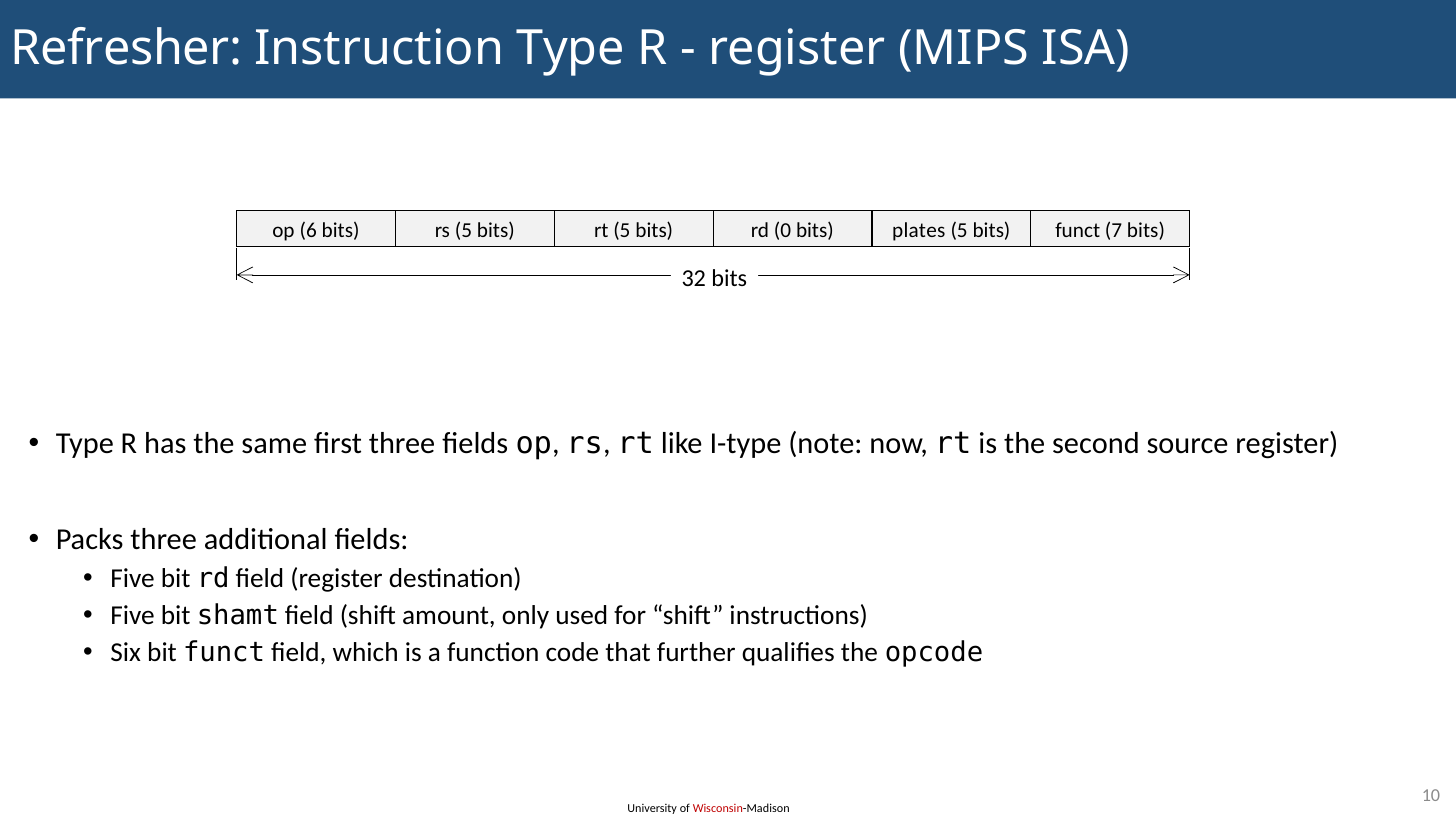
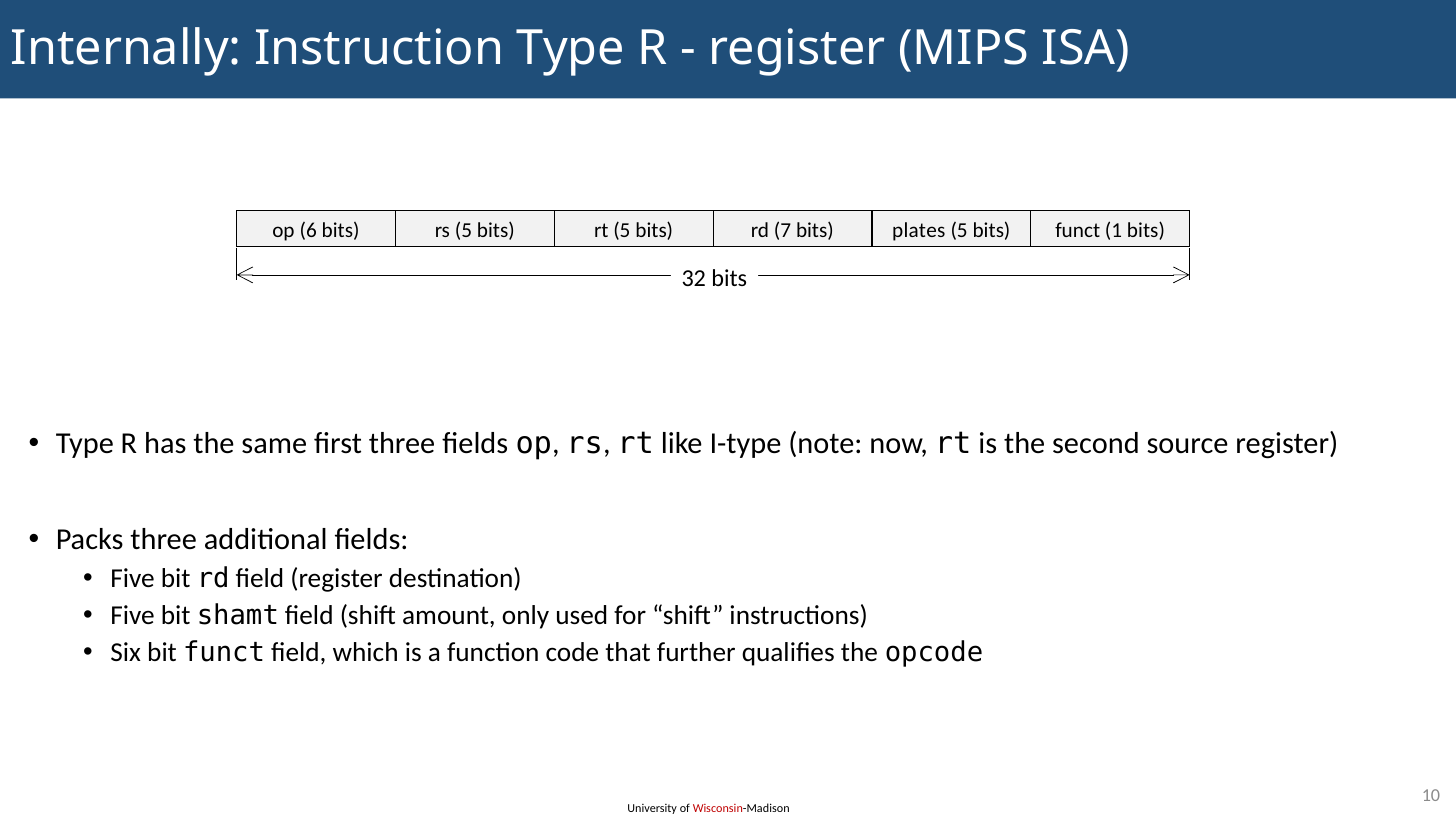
Refresher: Refresher -> Internally (126, 49)
0: 0 -> 7 (783, 230)
7: 7 -> 1 (1114, 230)
